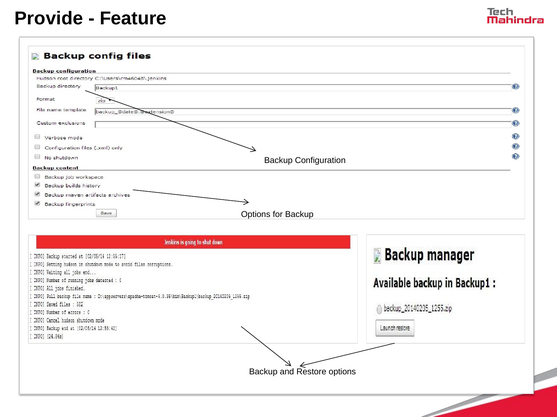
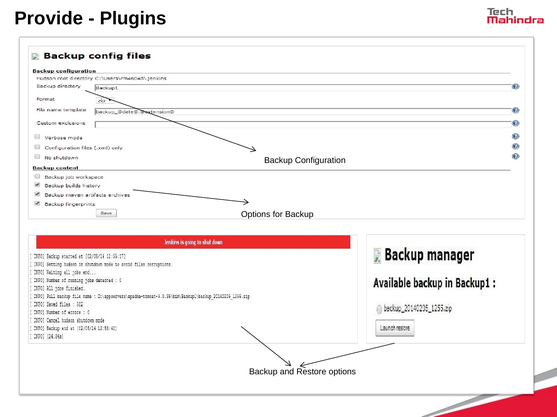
Feature: Feature -> Plugins (133, 18)
